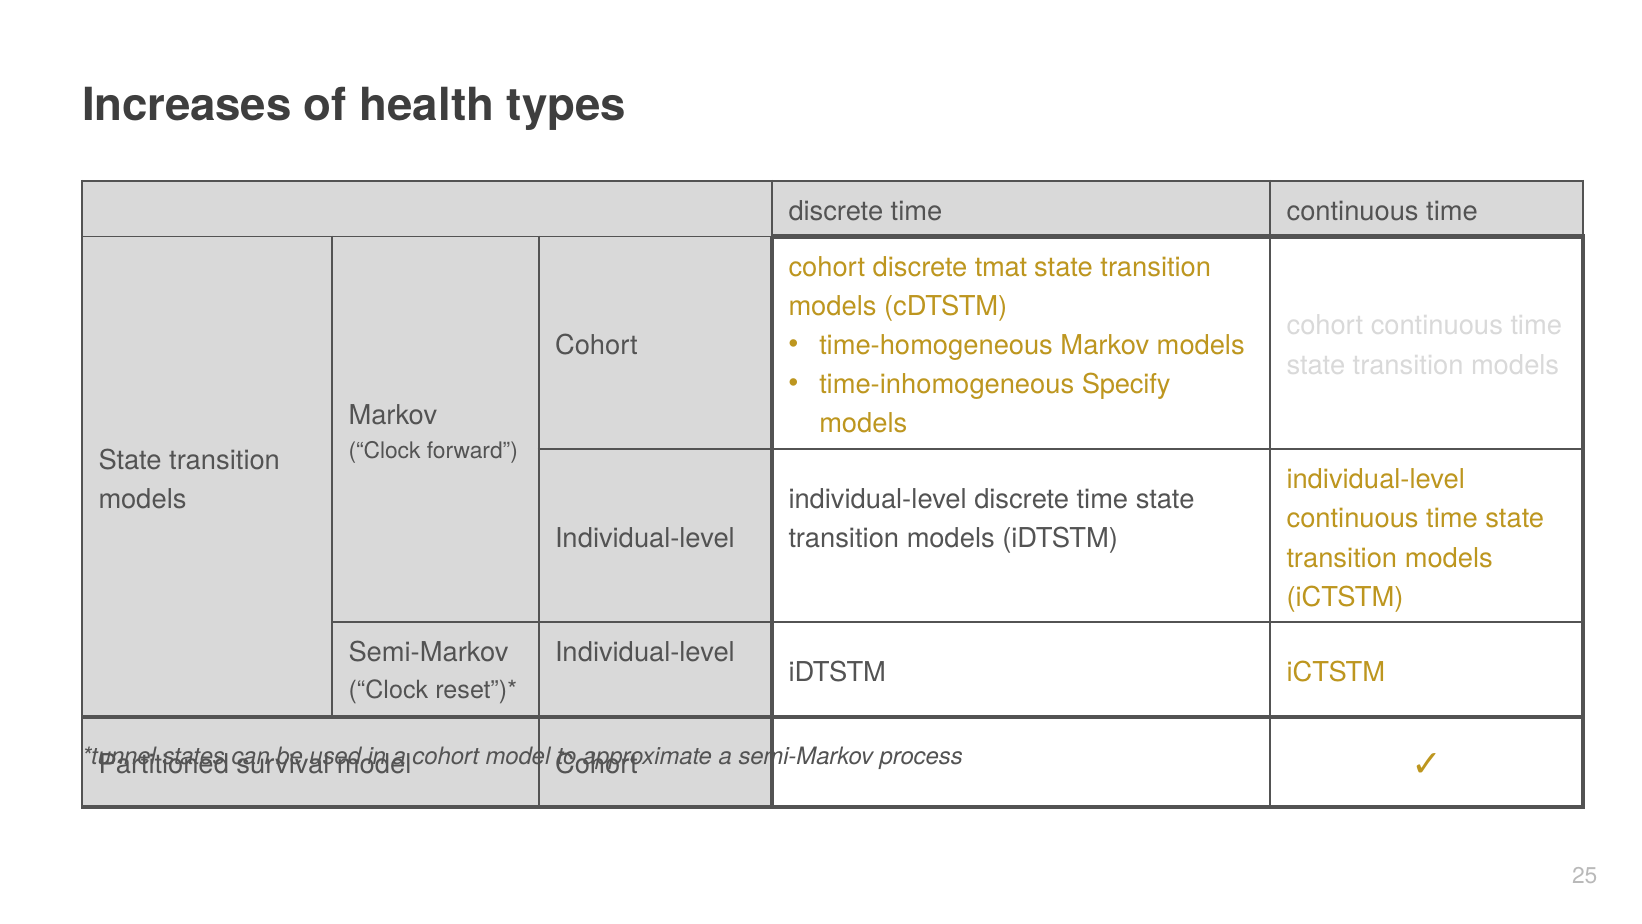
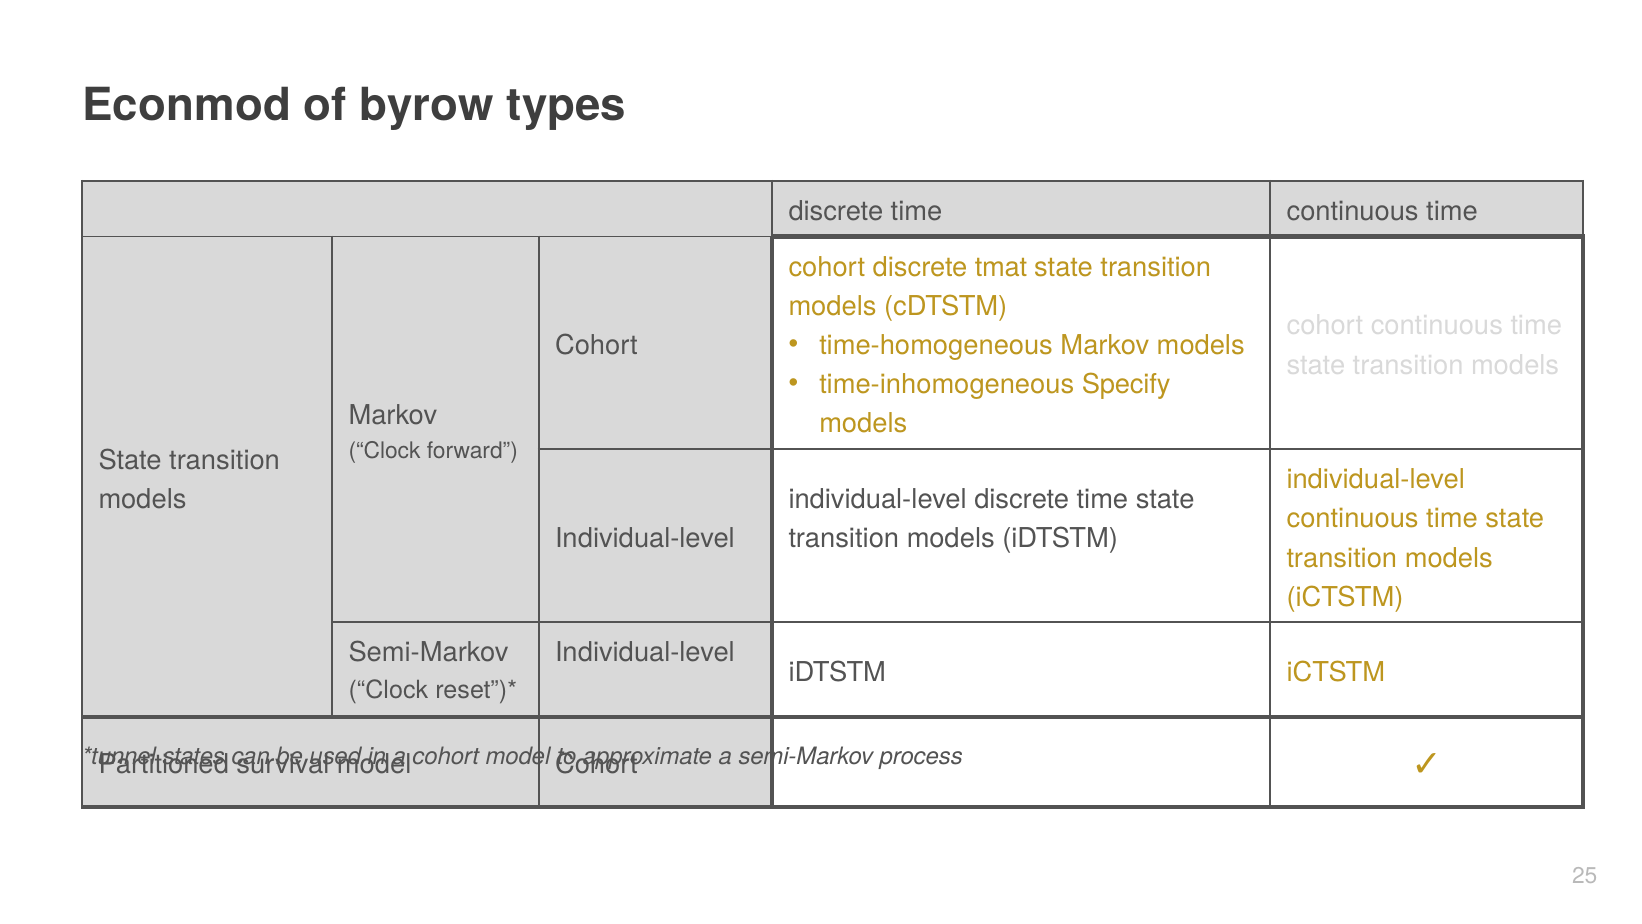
Increases: Increases -> Econmod (187, 106)
health: health -> byrow (427, 106)
